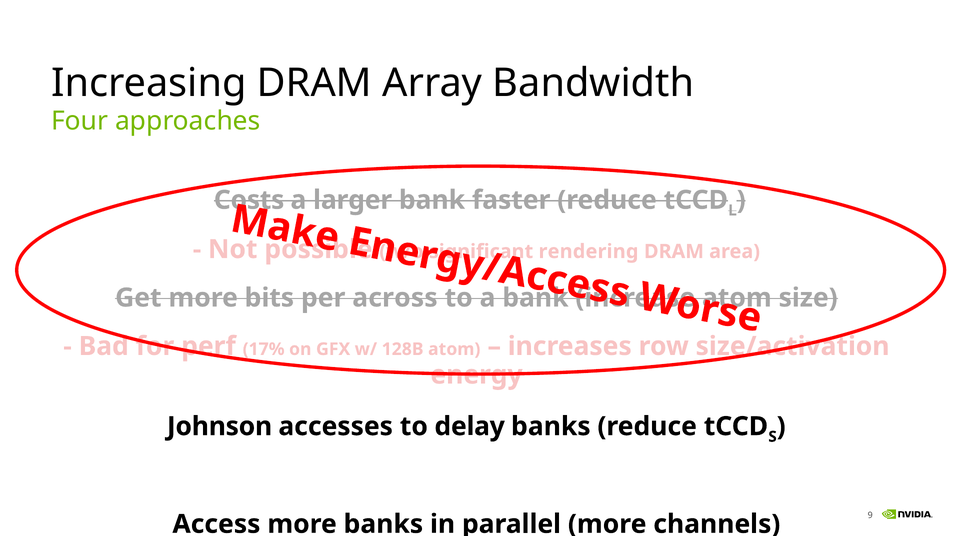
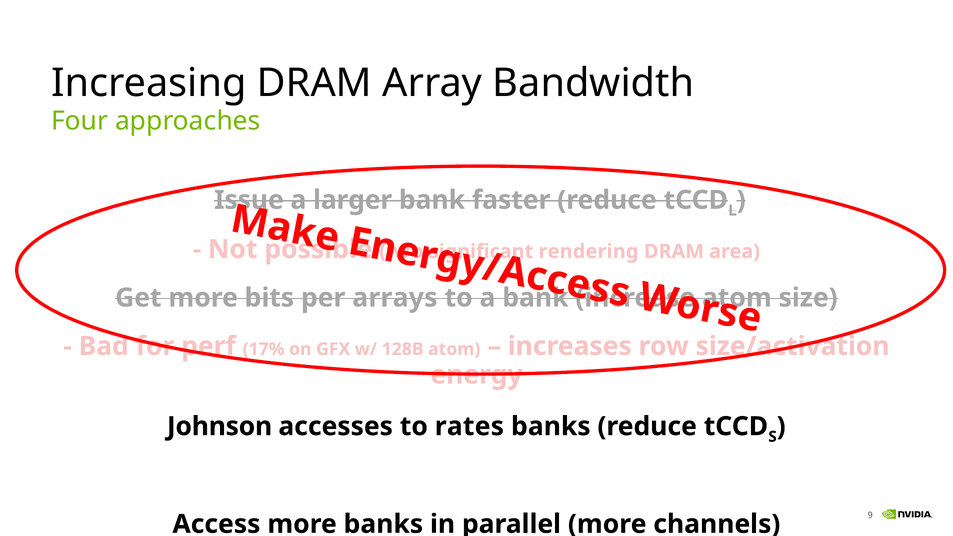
Costs: Costs -> Issue (249, 200)
across: across -> arrays (395, 298)
delay: delay -> rates (469, 426)
